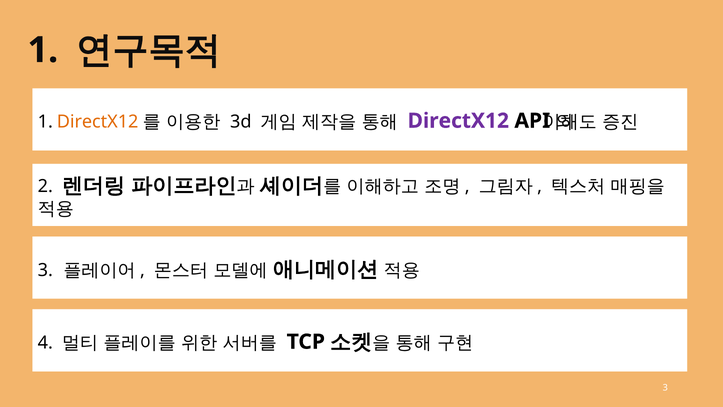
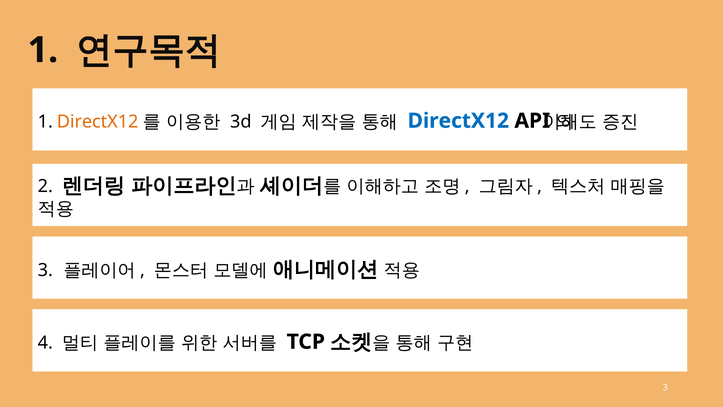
DirectX12 colour: purple -> blue (458, 121)
